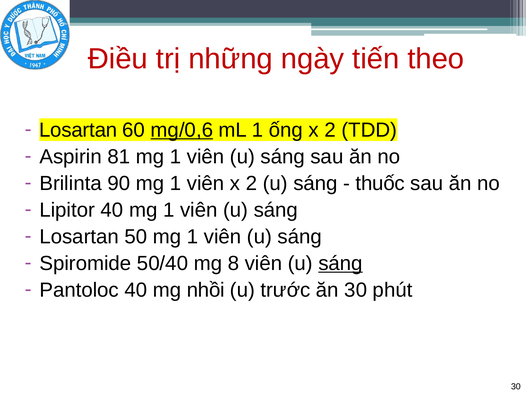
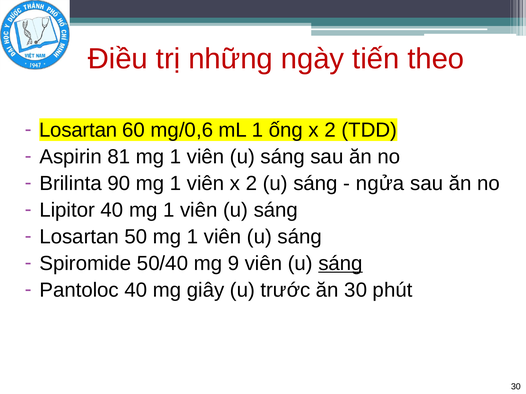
mg/0,6 underline: present -> none (182, 130)
thuốc: thuốc -> ngửa (380, 184)
8: 8 -> 9 (233, 264)
nhồi: nhồi -> giây (206, 290)
